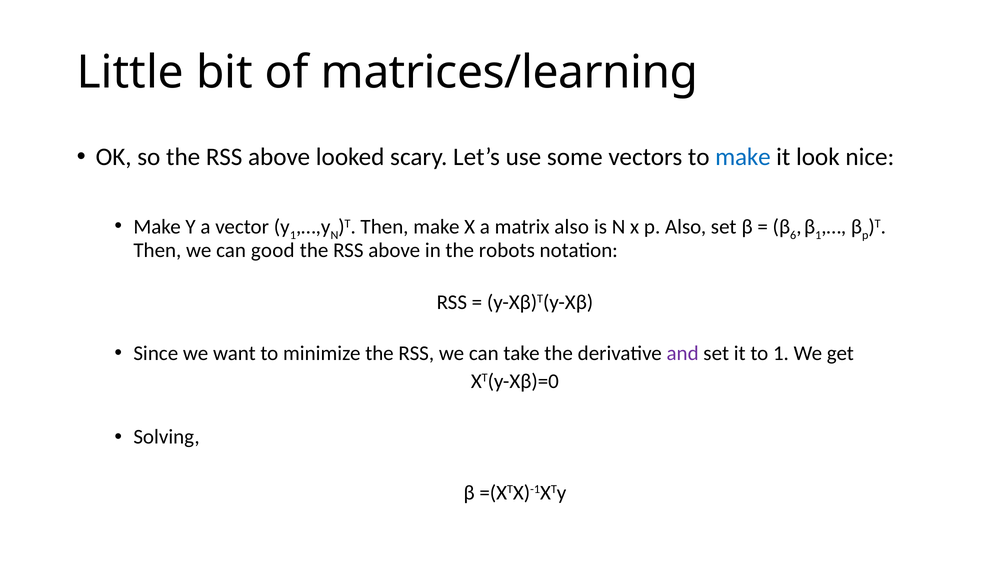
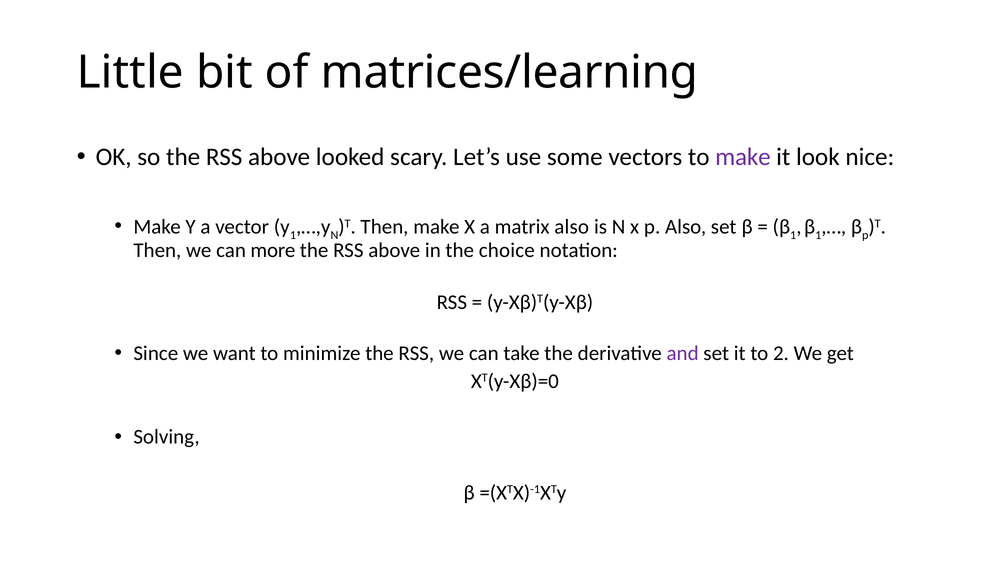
make colour: blue -> purple (743, 157)
6: 6 -> 1 (793, 235)
good: good -> more (273, 251)
robots: robots -> choice (507, 251)
to 1: 1 -> 2 (781, 354)
